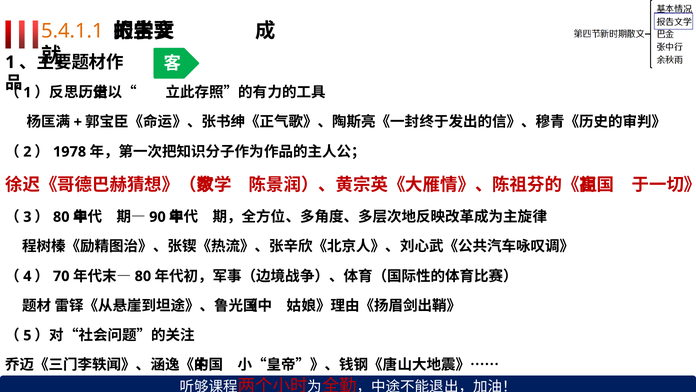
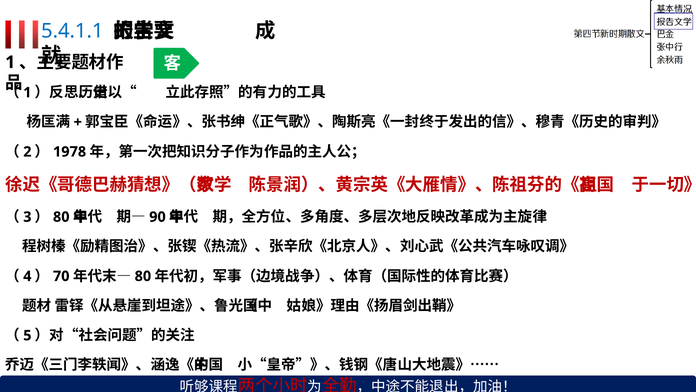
5.4.1.1 colour: orange -> blue (72, 31)
